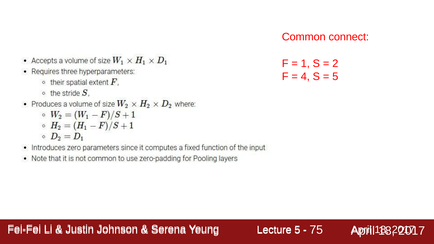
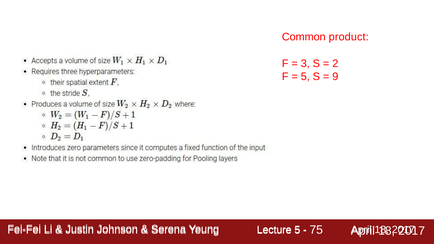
connect: connect -> product (349, 37)
1: 1 -> 3 (305, 64)
4: 4 -> 5 (305, 77)
5: 5 -> 9 (335, 77)
